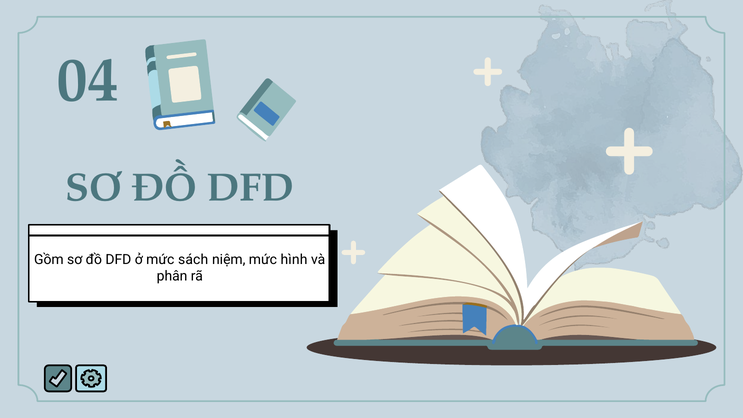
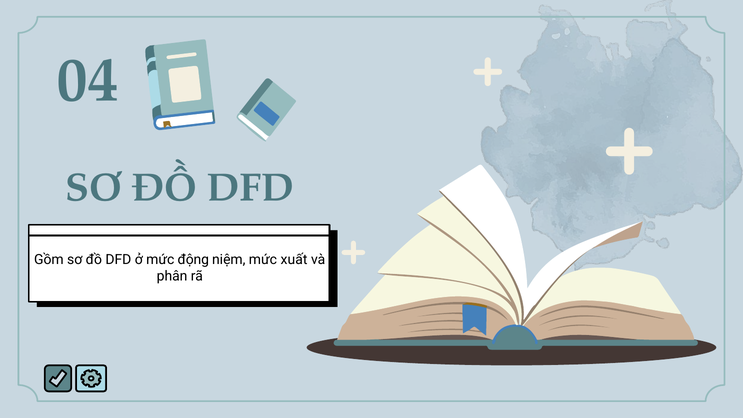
sách: sách -> động (193, 260)
hình: hình -> xuất (294, 260)
